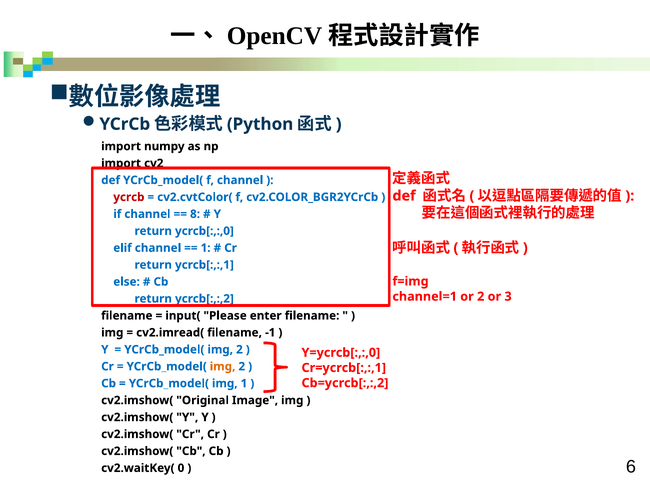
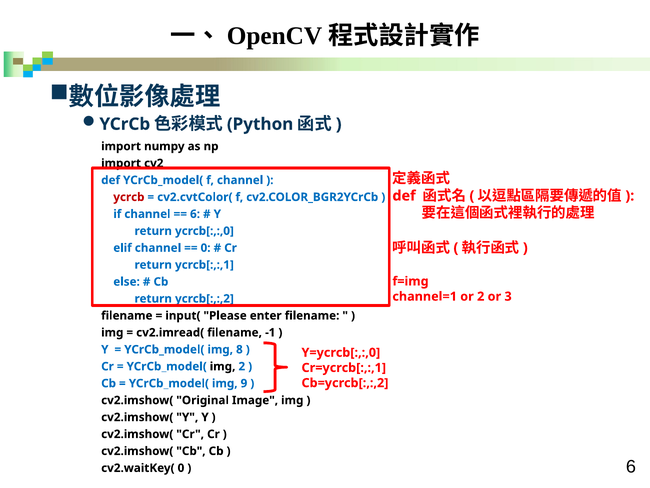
8: 8 -> 6 (195, 214)
1: 1 -> 0 (206, 248)
2: 2 -> 8 (239, 349)
img colour: orange -> black (223, 366)
img 1: 1 -> 9 (244, 383)
